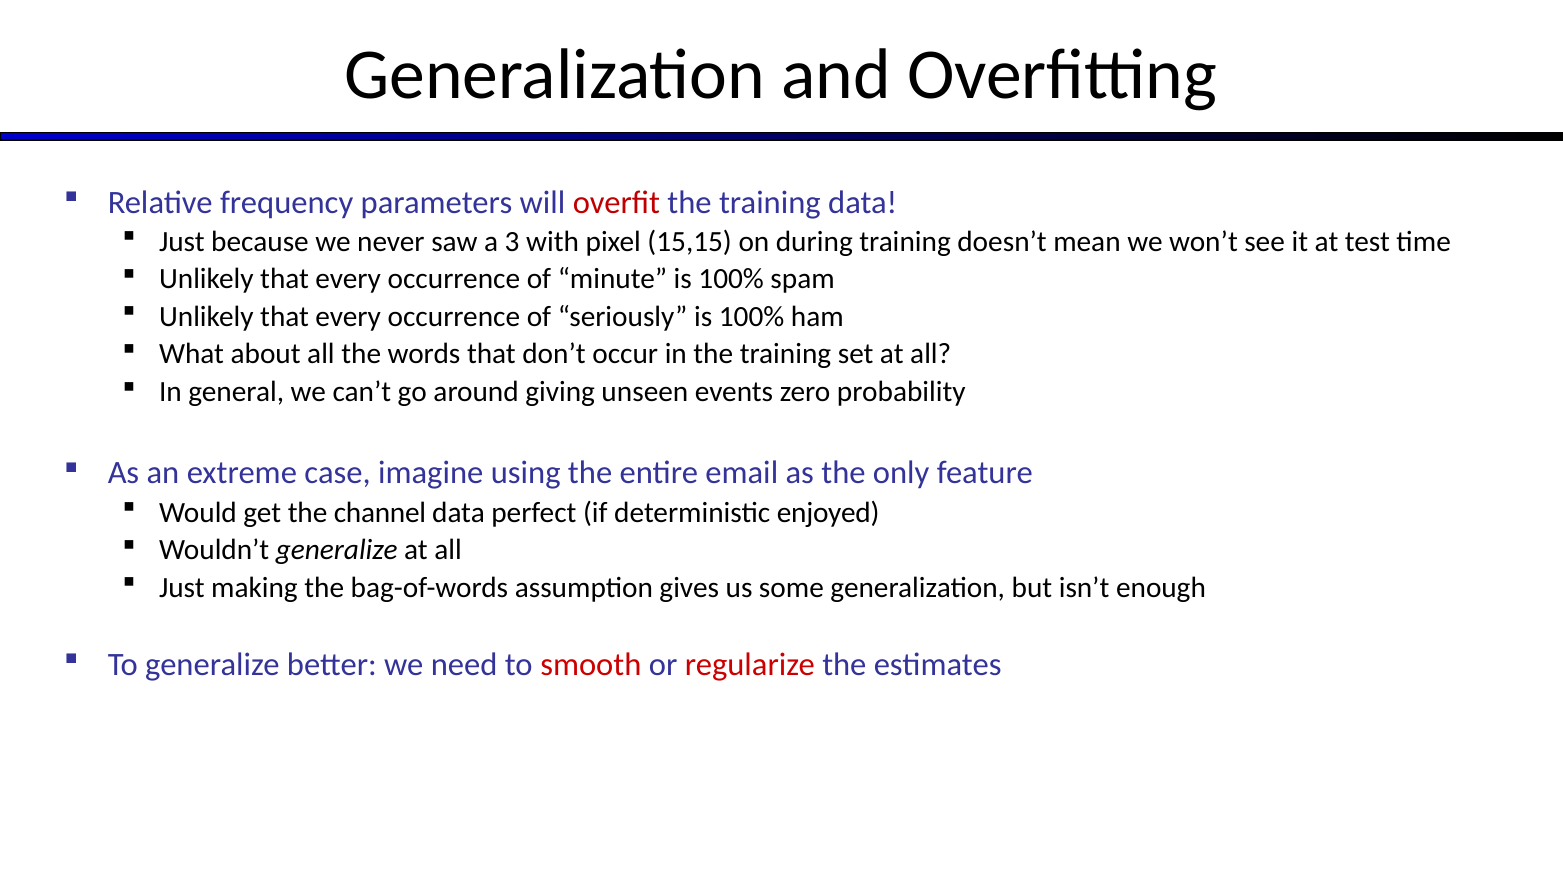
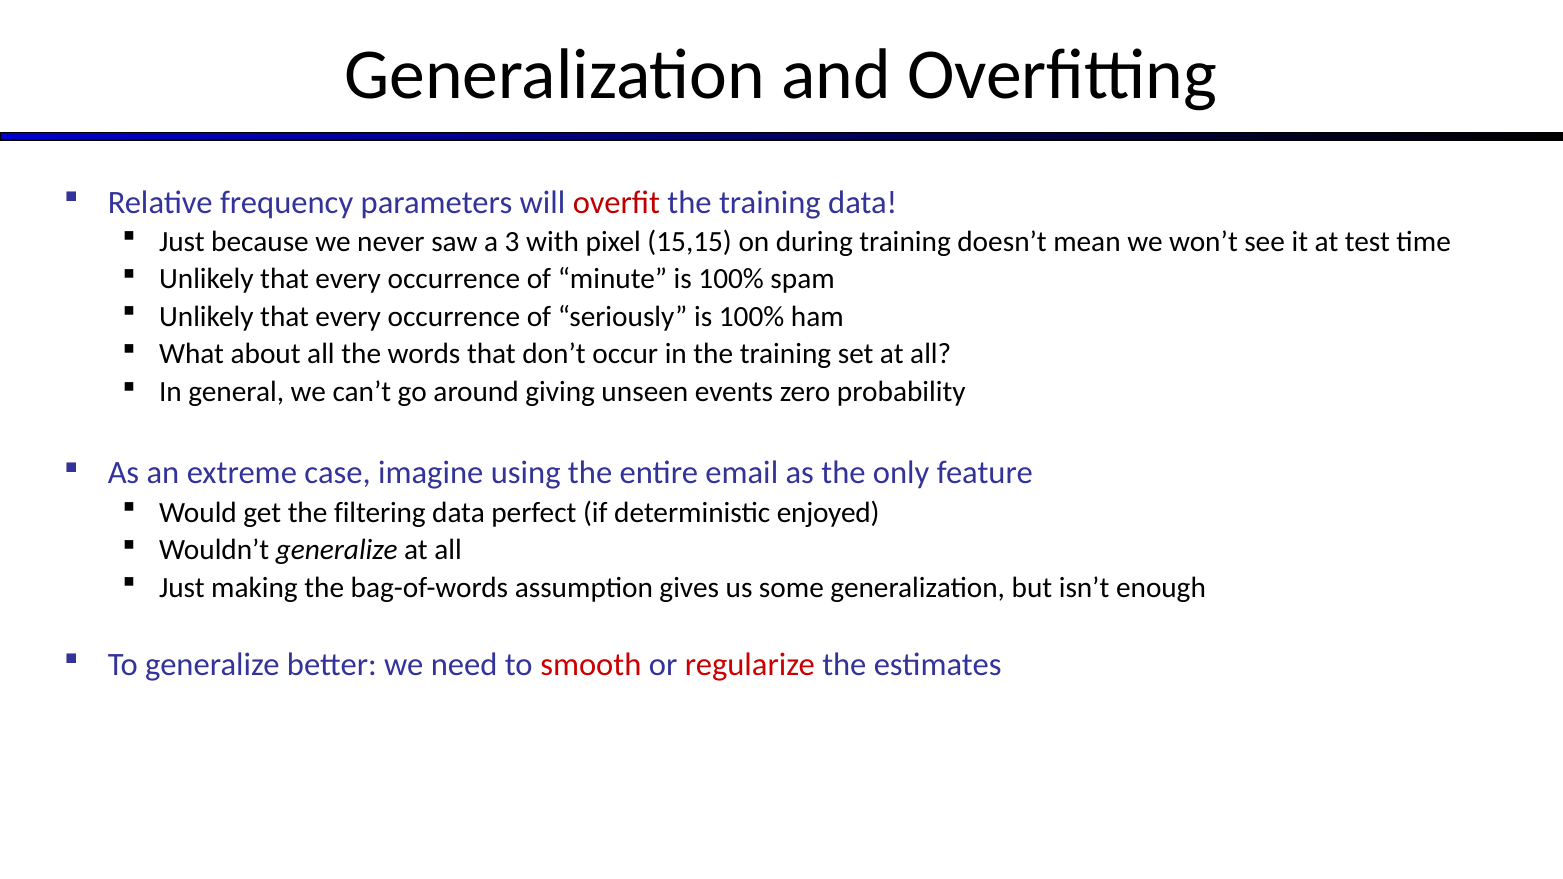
channel: channel -> filtering (380, 513)
